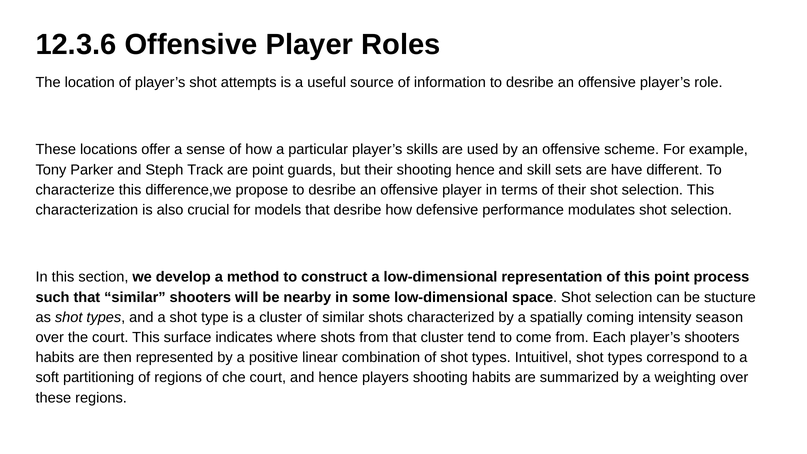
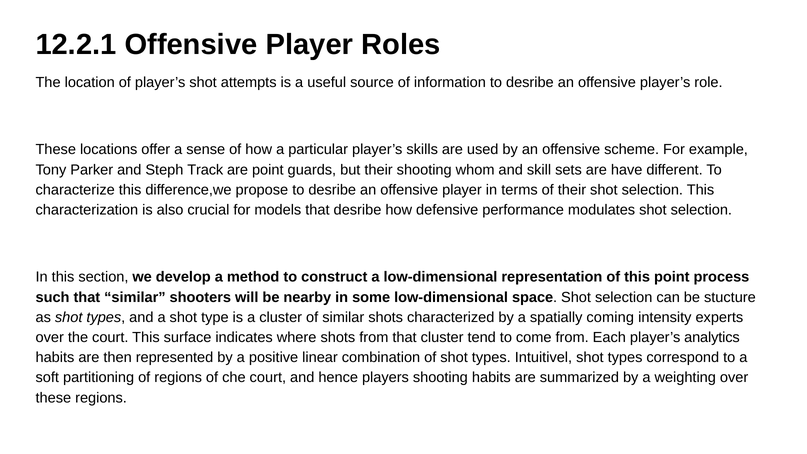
12.3.6: 12.3.6 -> 12.2.1 (76, 45)
shooting hence: hence -> whom (475, 170)
season: season -> experts (719, 317)
player’s shooters: shooters -> analytics (712, 337)
